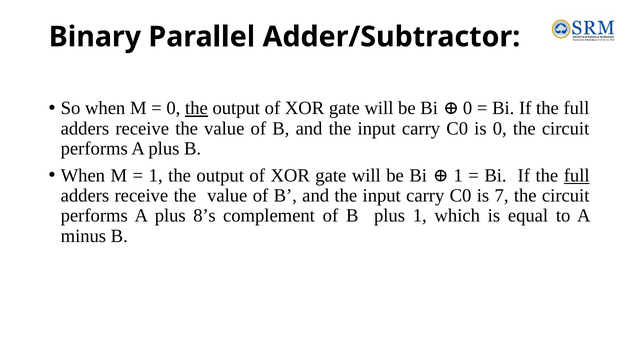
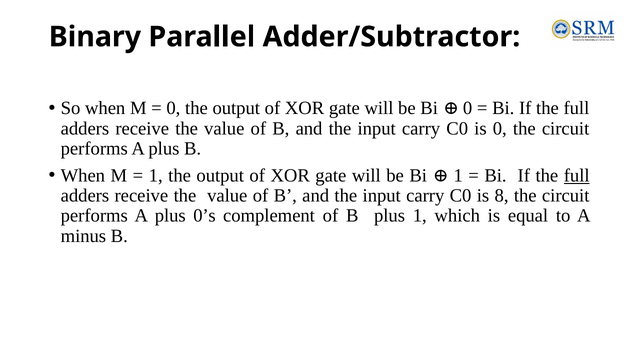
the underline: present -> none (196, 108)
7: 7 -> 8 (502, 195)
8’s: 8’s -> 0’s (204, 215)
